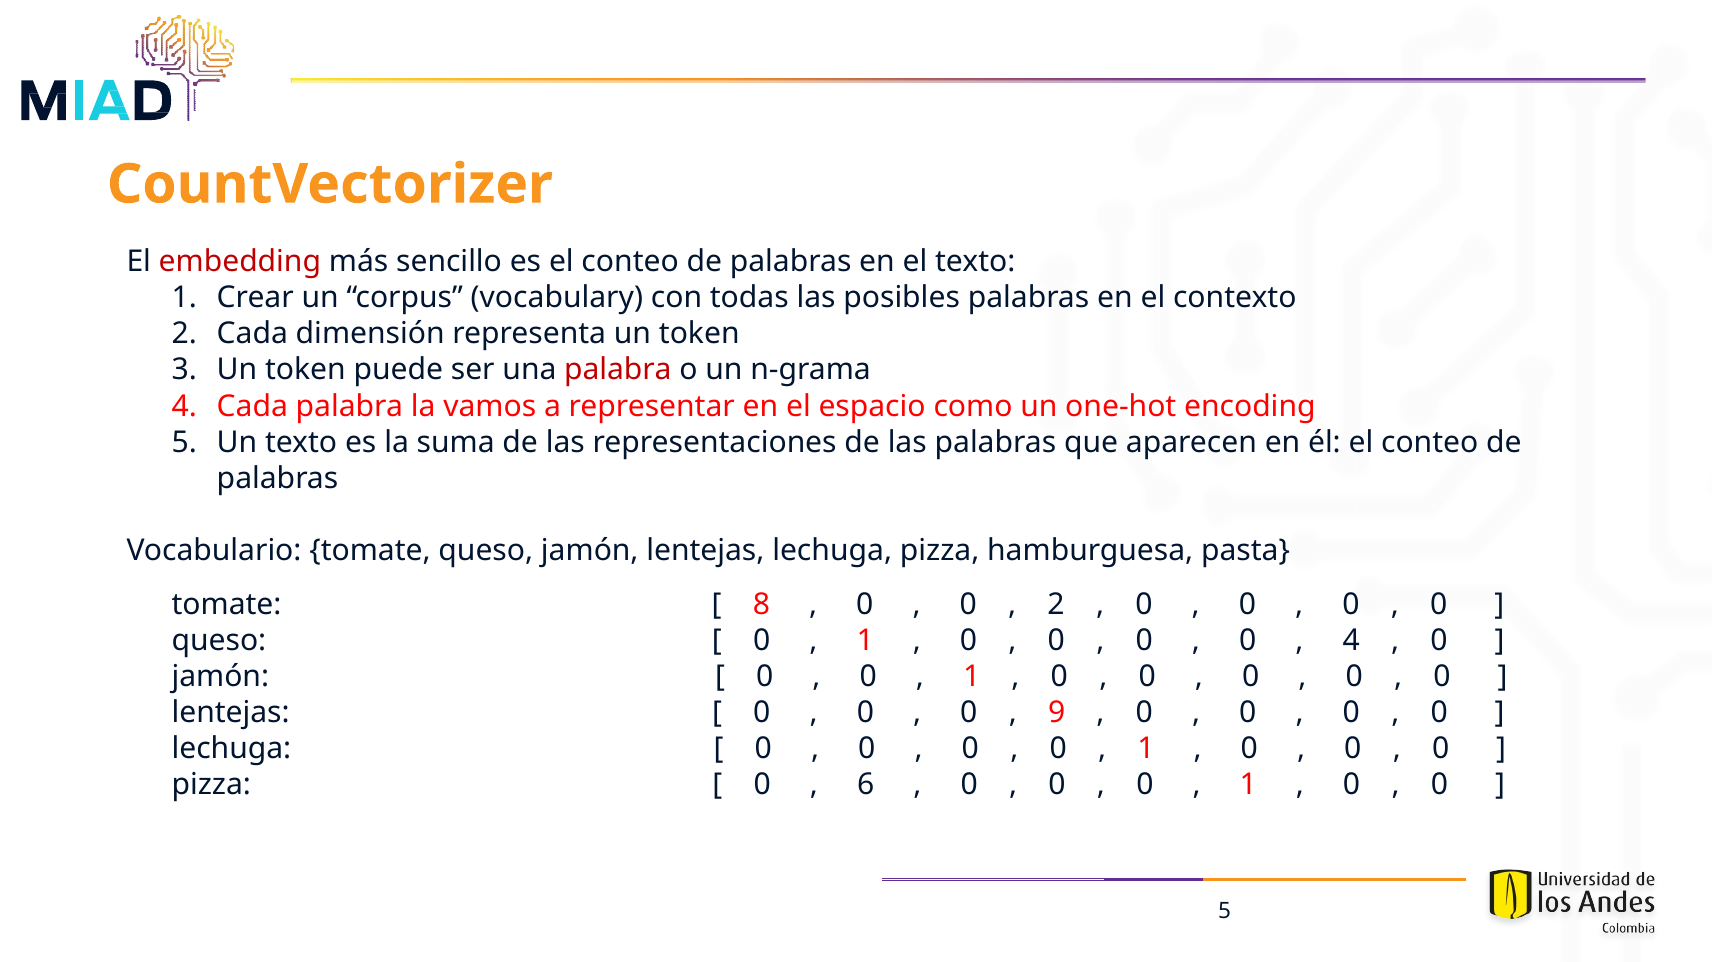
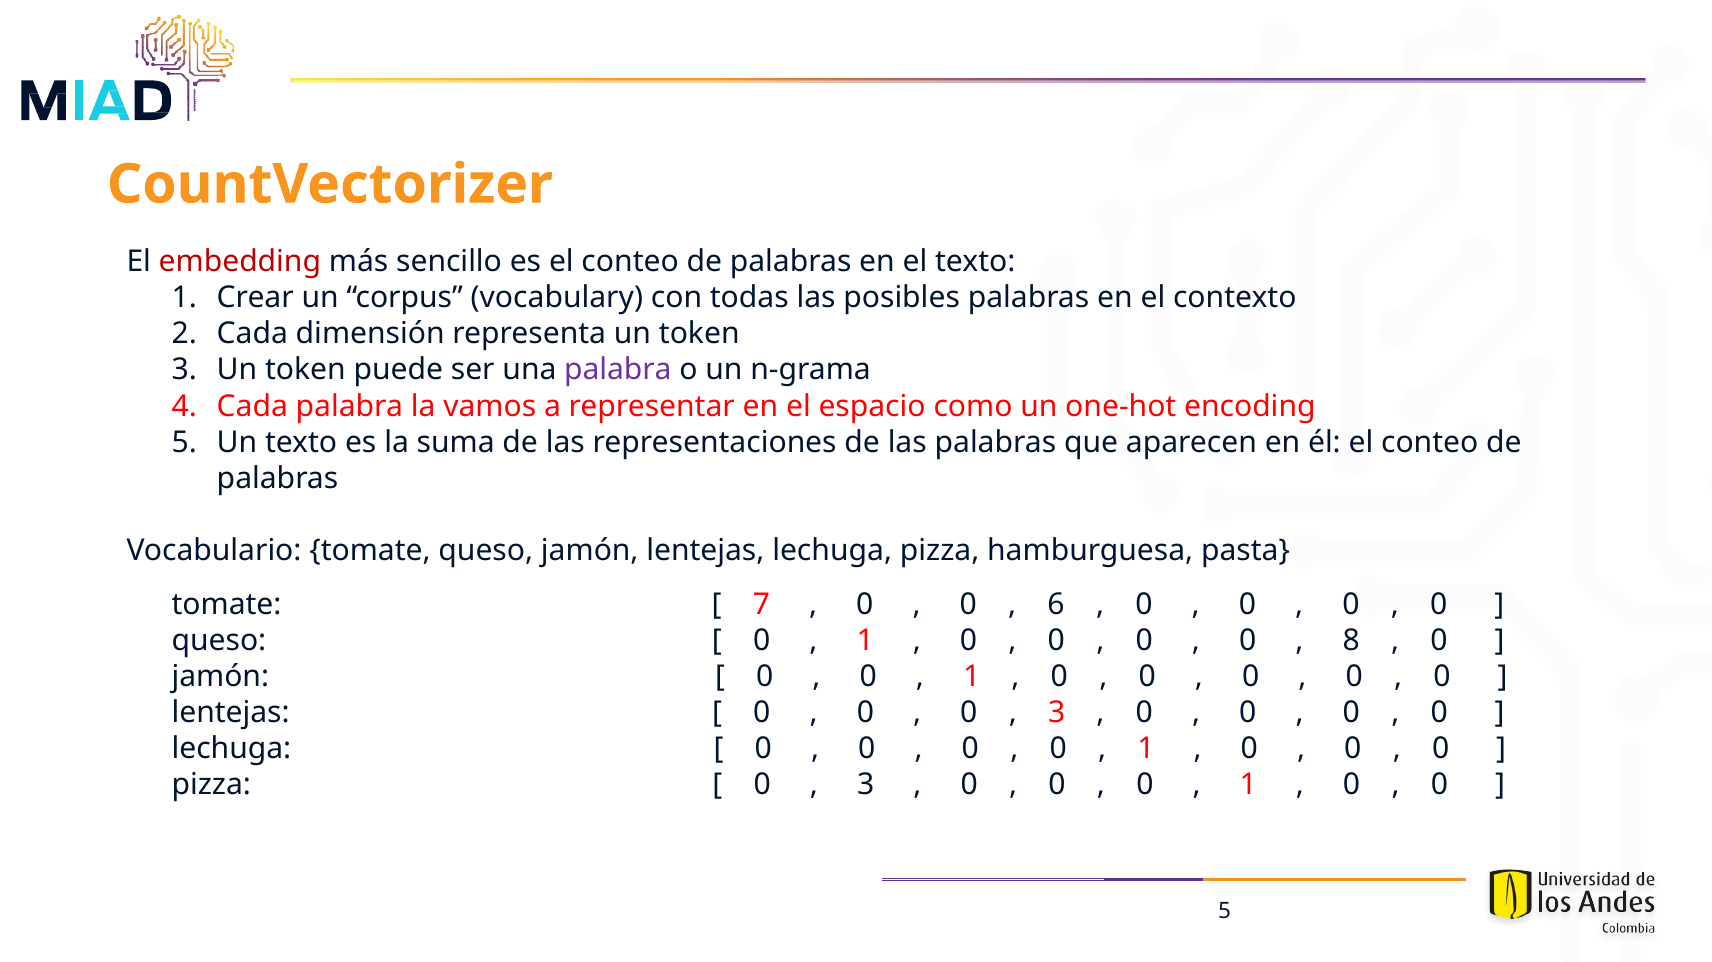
palabra colour: red -> purple (618, 370)
8: 8 -> 7 (761, 605)
2: 2 -> 6 (1056, 605)
4: 4 -> 8 (1351, 641)
9: 9 -> 3 (1057, 713)
6: 6 -> 3 (866, 785)
